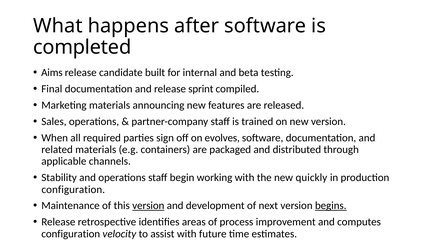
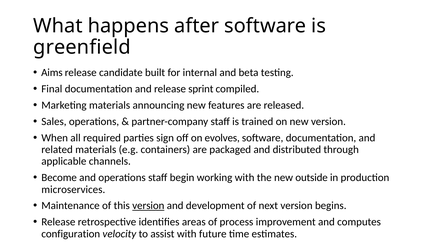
completed: completed -> greenfield (82, 47)
Stability: Stability -> Become (59, 178)
quickly: quickly -> outside (312, 178)
configuration: configuration -> microservices (73, 190)
begins underline: present -> none (331, 206)
